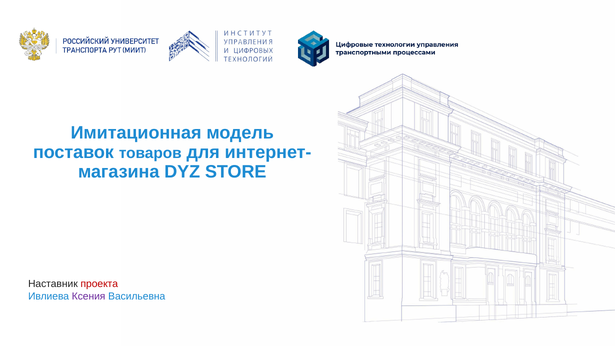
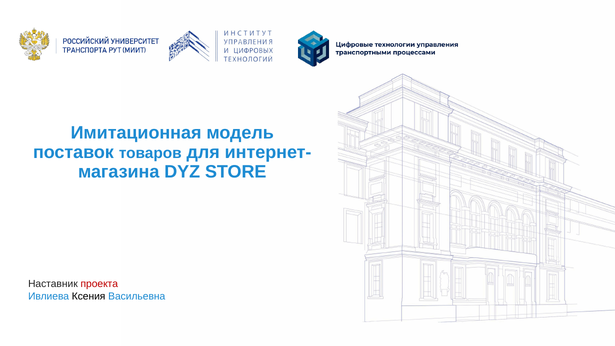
Ксения colour: purple -> black (89, 296)
